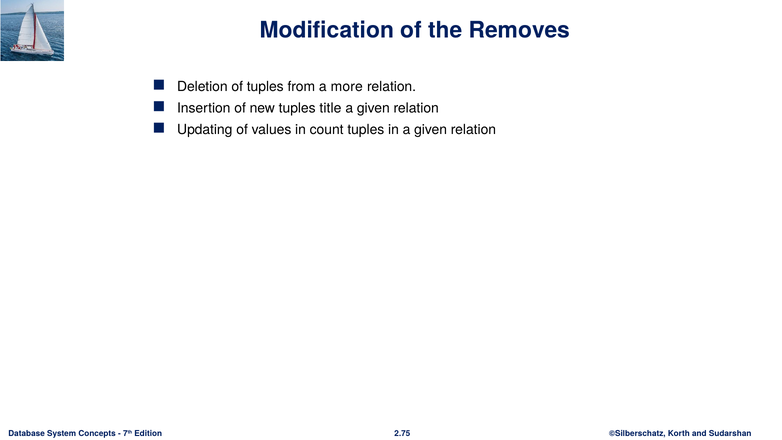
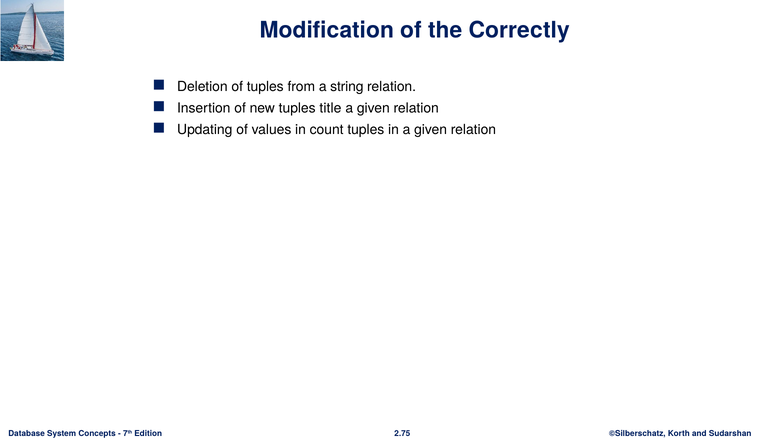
Removes: Removes -> Correctly (519, 30)
more: more -> string (347, 87)
